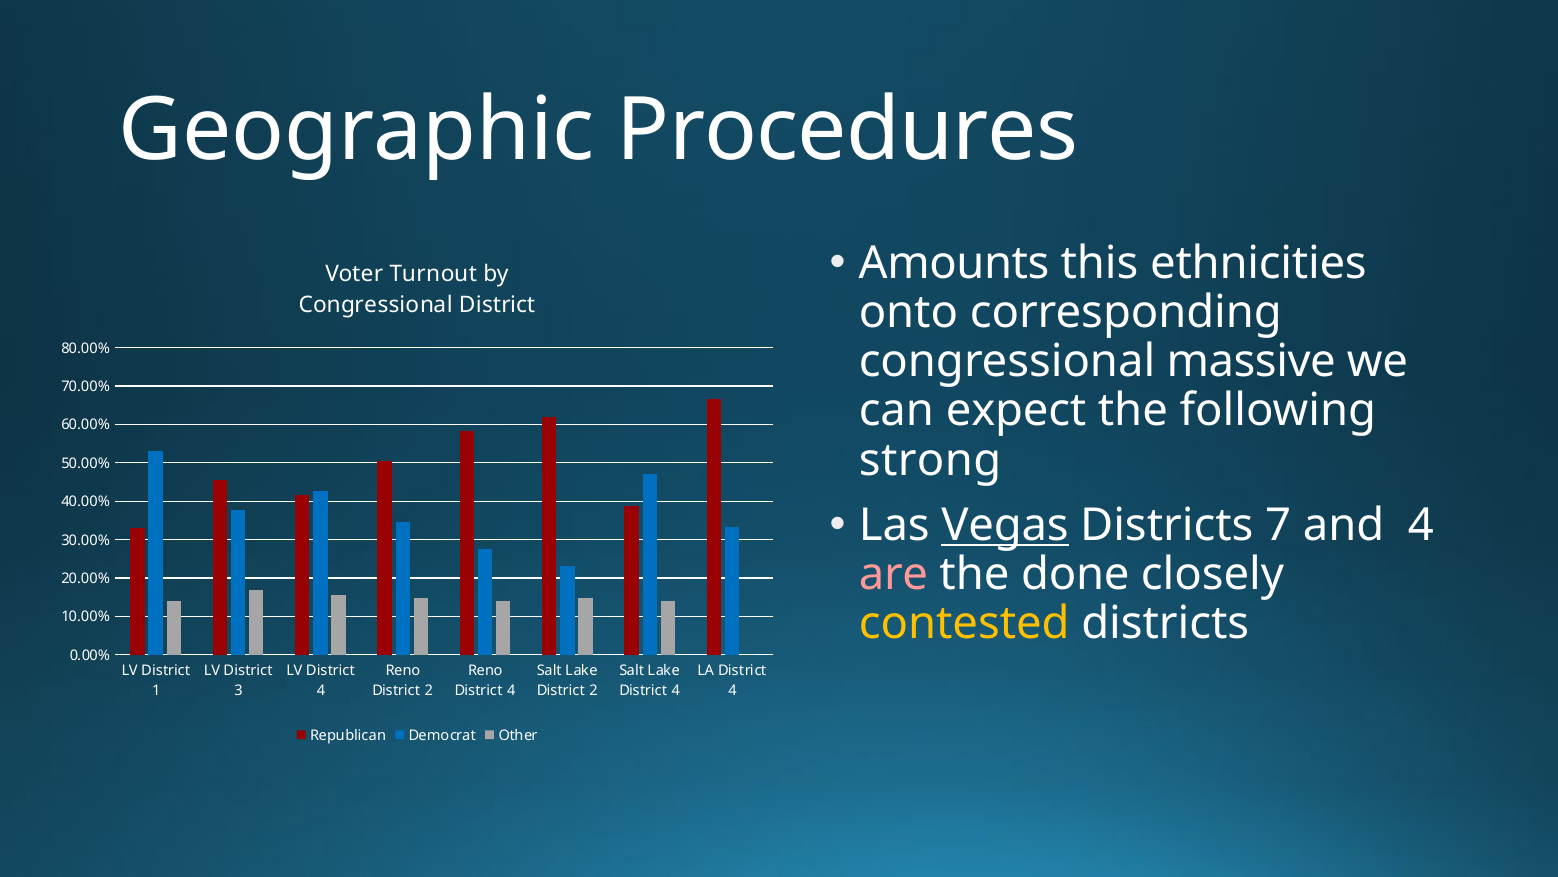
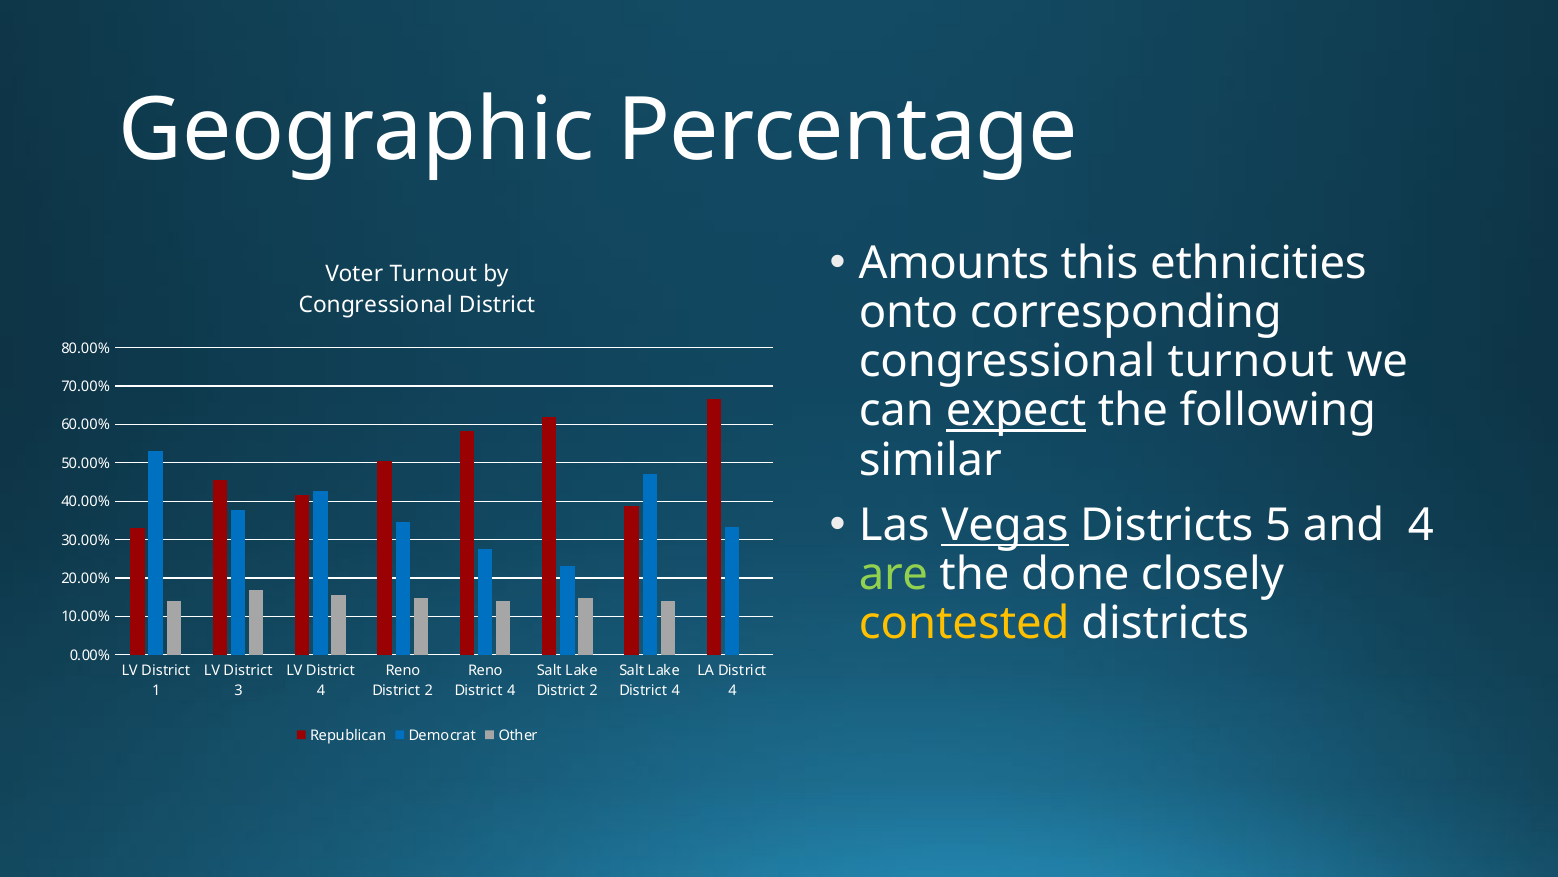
Procedures: Procedures -> Percentage (848, 131)
congressional massive: massive -> turnout (1251, 362)
expect underline: none -> present (1016, 411)
strong: strong -> similar (930, 460)
7: 7 -> 5 (1278, 525)
are colour: pink -> light green (893, 574)
